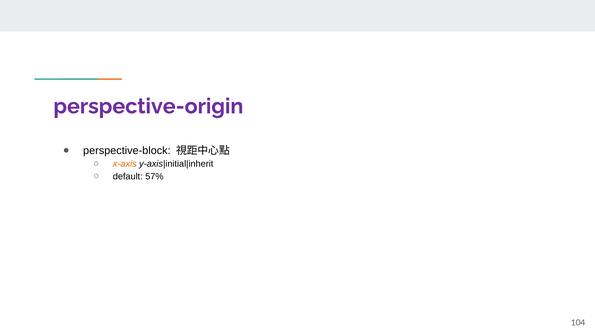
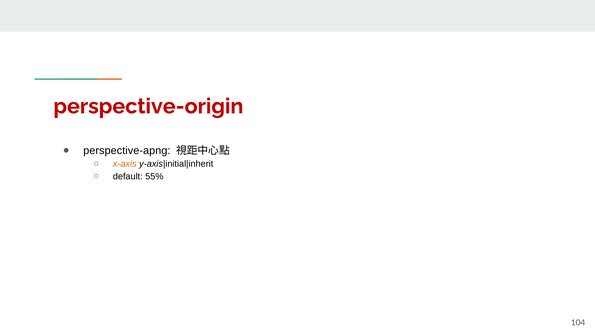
perspective-origin colour: purple -> red (148, 106)
perspective-block: perspective-block -> perspective-apng (127, 150)
57%: 57% -> 55% (154, 176)
